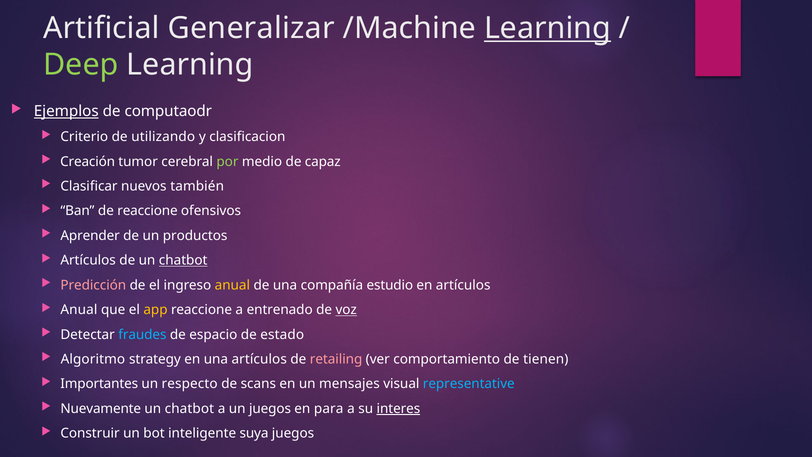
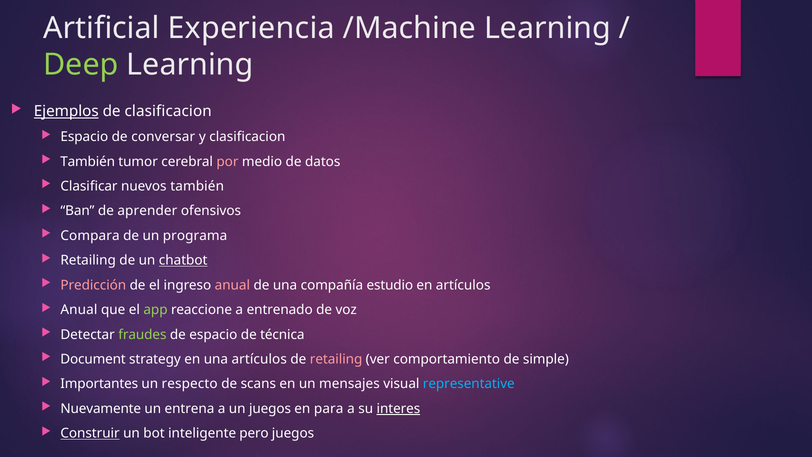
Generalizar: Generalizar -> Experiencia (251, 28)
Learning underline: present -> none (547, 28)
de computaodr: computaodr -> clasificacion (168, 111)
Criterio: Criterio -> Espacio (84, 137)
utilizando: utilizando -> conversar (163, 137)
Creación: Creación -> También (88, 162)
por colour: light green -> pink (227, 162)
capaz: capaz -> datos (323, 162)
de reaccione: reaccione -> aprender (147, 211)
Aprender: Aprender -> Compara (90, 236)
productos: productos -> programa (195, 236)
Artículos: Artículos -> Retailing (88, 260)
anual colour: yellow -> pink (232, 285)
app colour: yellow -> light green (155, 310)
voz underline: present -> none (346, 310)
fraudes colour: light blue -> light green (142, 334)
estado: estado -> técnica (282, 334)
Algoritmo: Algoritmo -> Document (93, 359)
tienen: tienen -> simple (546, 359)
chatbot: chatbot -> entrena (189, 408)
Construir underline: none -> present (90, 433)
suya: suya -> pero (254, 433)
